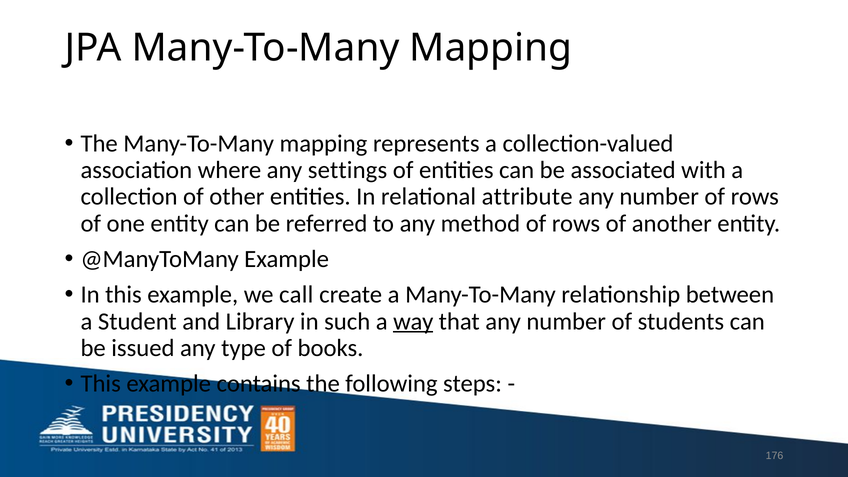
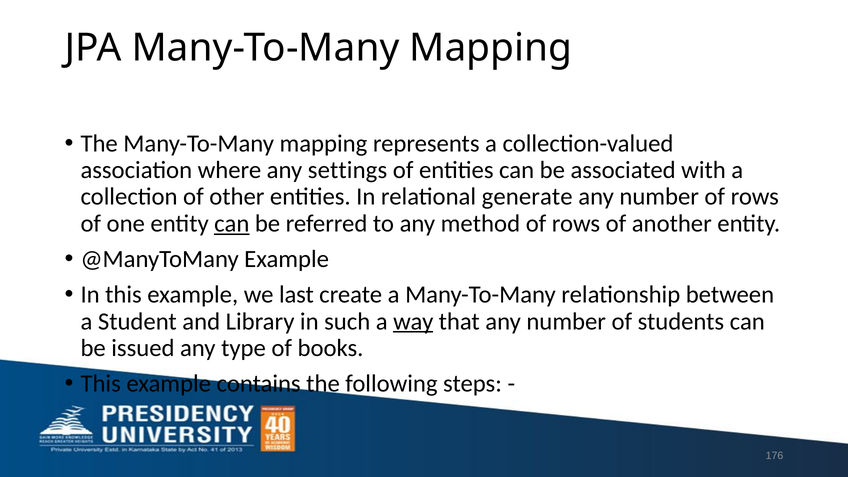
attribute: attribute -> generate (527, 197)
can underline: none -> present (232, 224)
call: call -> last (296, 295)
